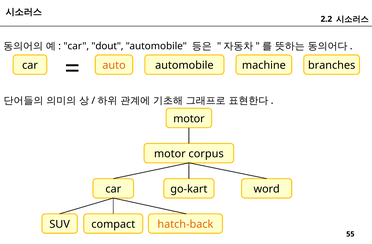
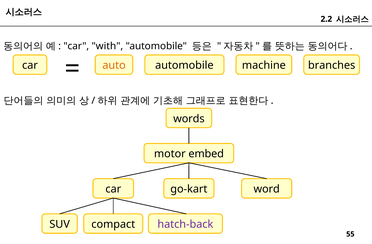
dout: dout -> with (107, 46)
motor: motor -> words (189, 119)
corpus: corpus -> embed (206, 154)
hatch-back colour: orange -> purple (185, 225)
